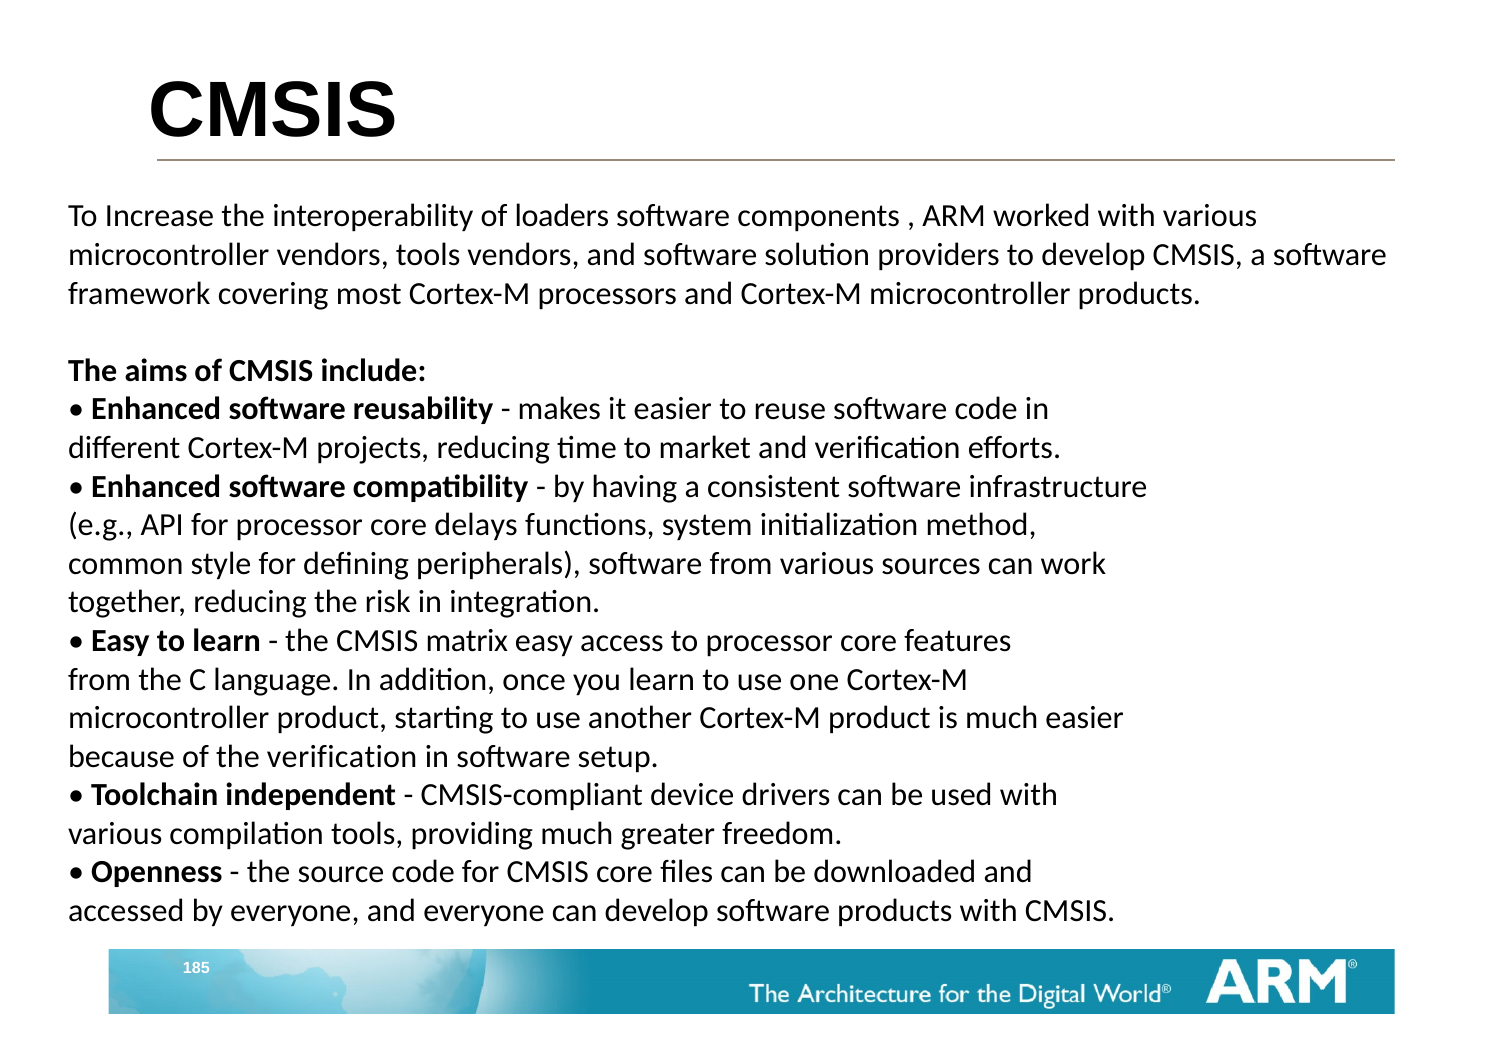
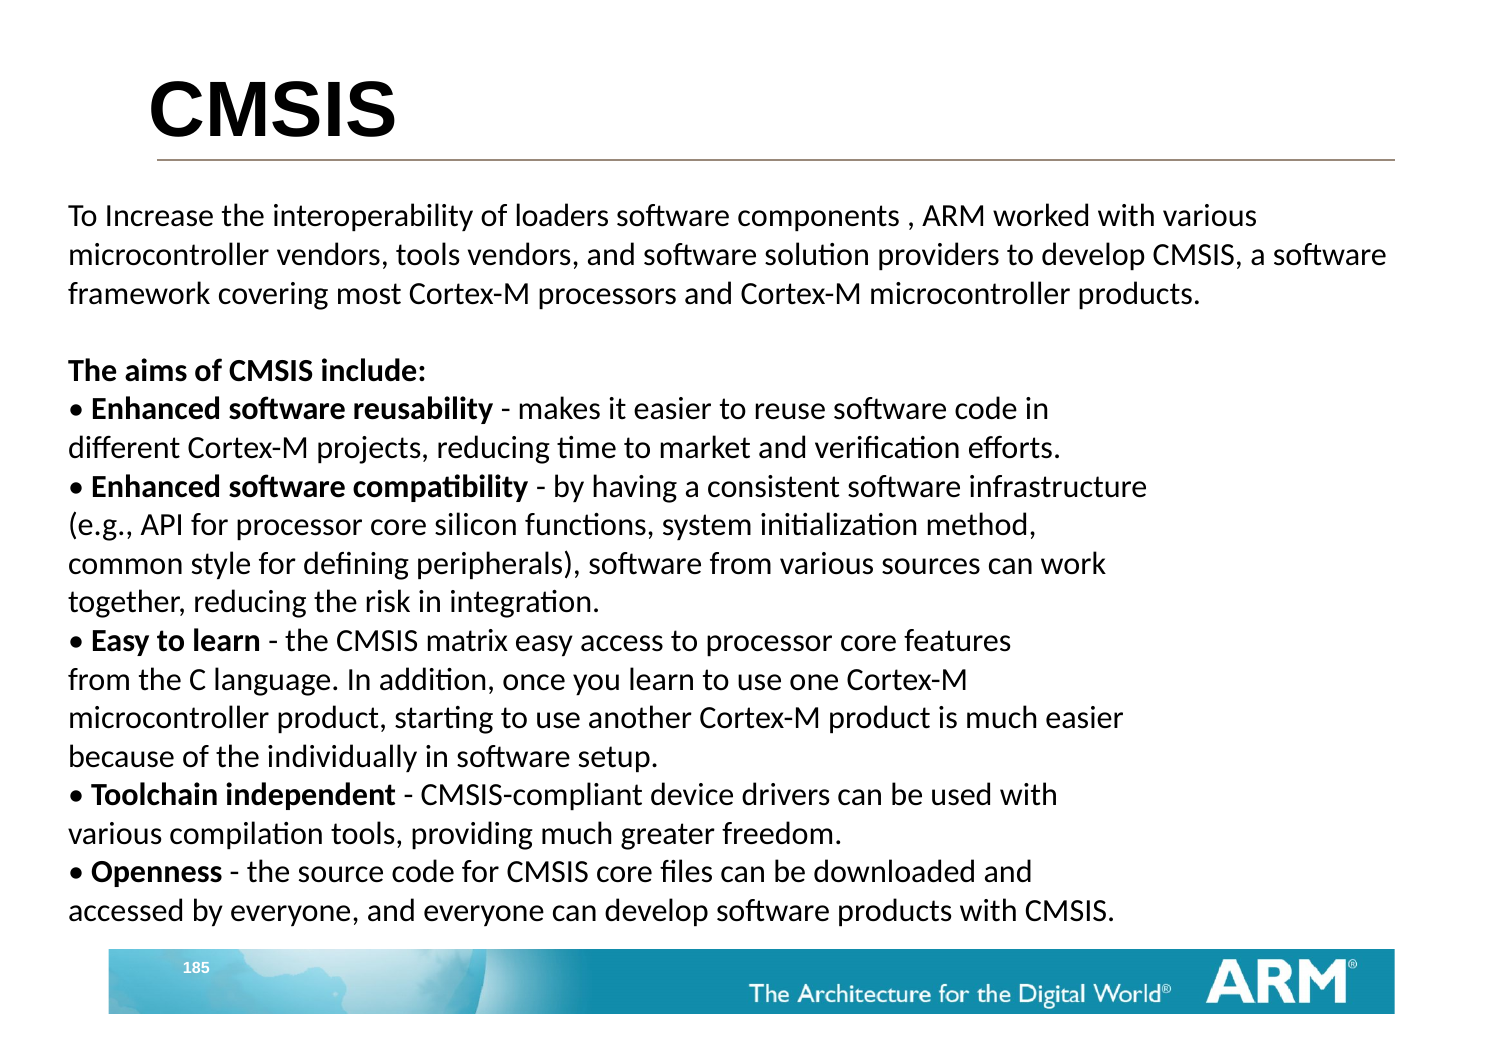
delays: delays -> silicon (476, 525)
the verification: verification -> individually (342, 756)
